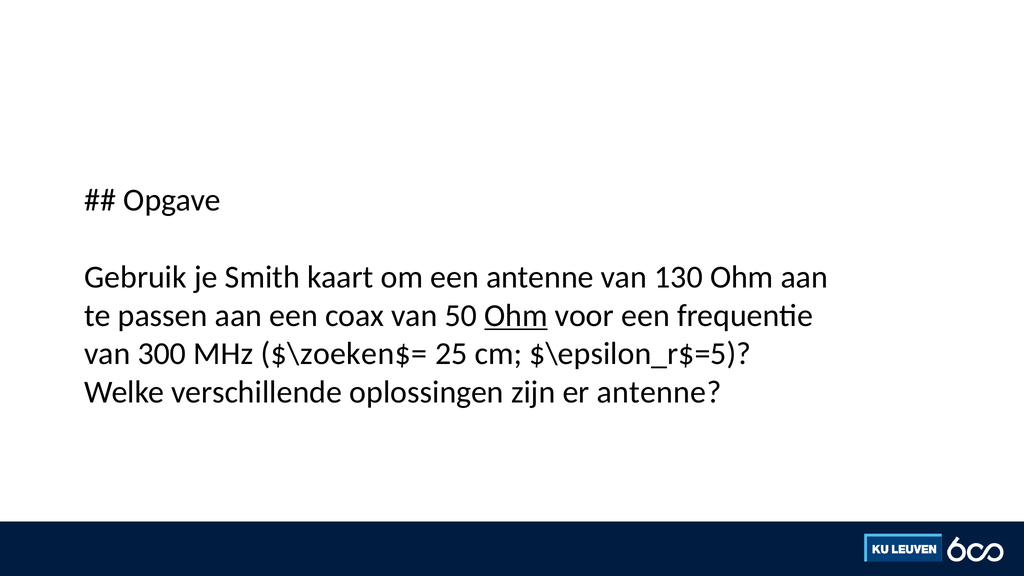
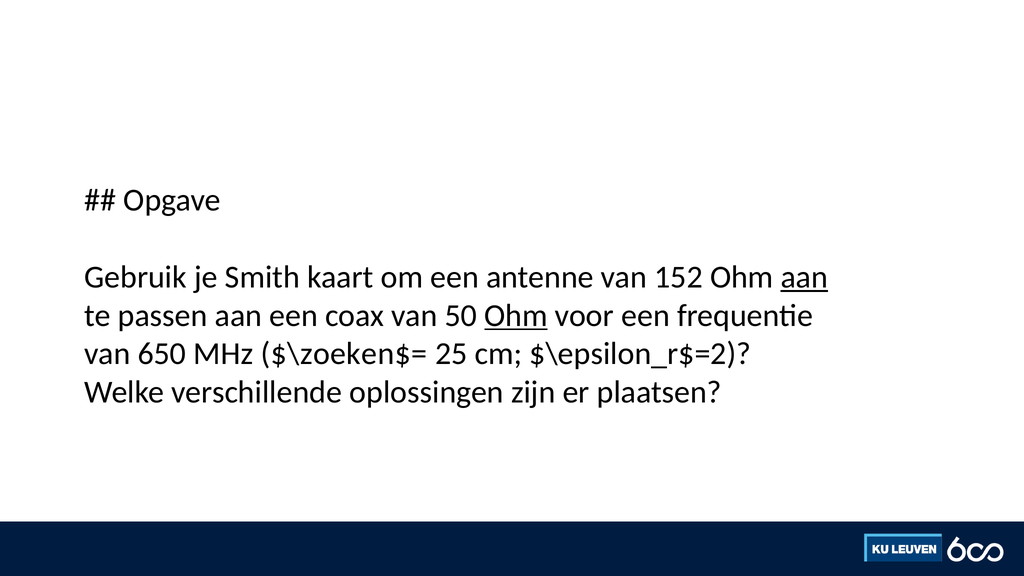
130: 130 -> 152 (678, 277)
aan underline: none -> present (804, 277)
300: 300 -> 650 (162, 354)
$\epsilon_r$=5: $\epsilon_r$=5 -> $\epsilon_r$=2 (640, 354)
er antenne: antenne -> plaatsen (659, 392)
